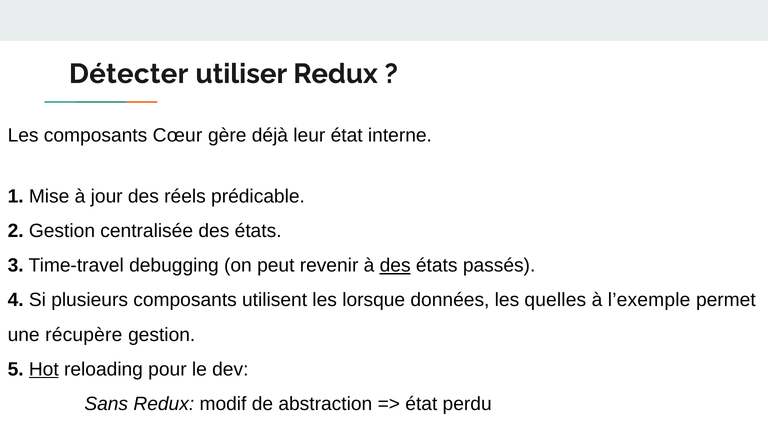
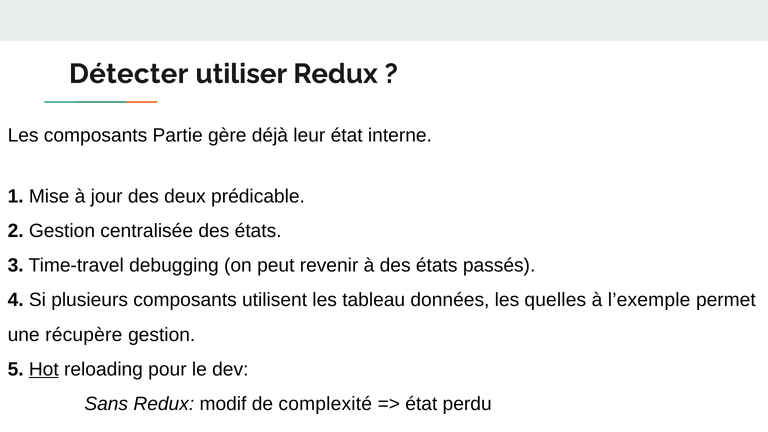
Cœur: Cœur -> Partie (178, 135)
réels: réels -> deux (185, 196)
des underline: present -> none (395, 266)
lorsque: lorsque -> tableau (374, 300)
abstraction: abstraction -> complexité (325, 404)
